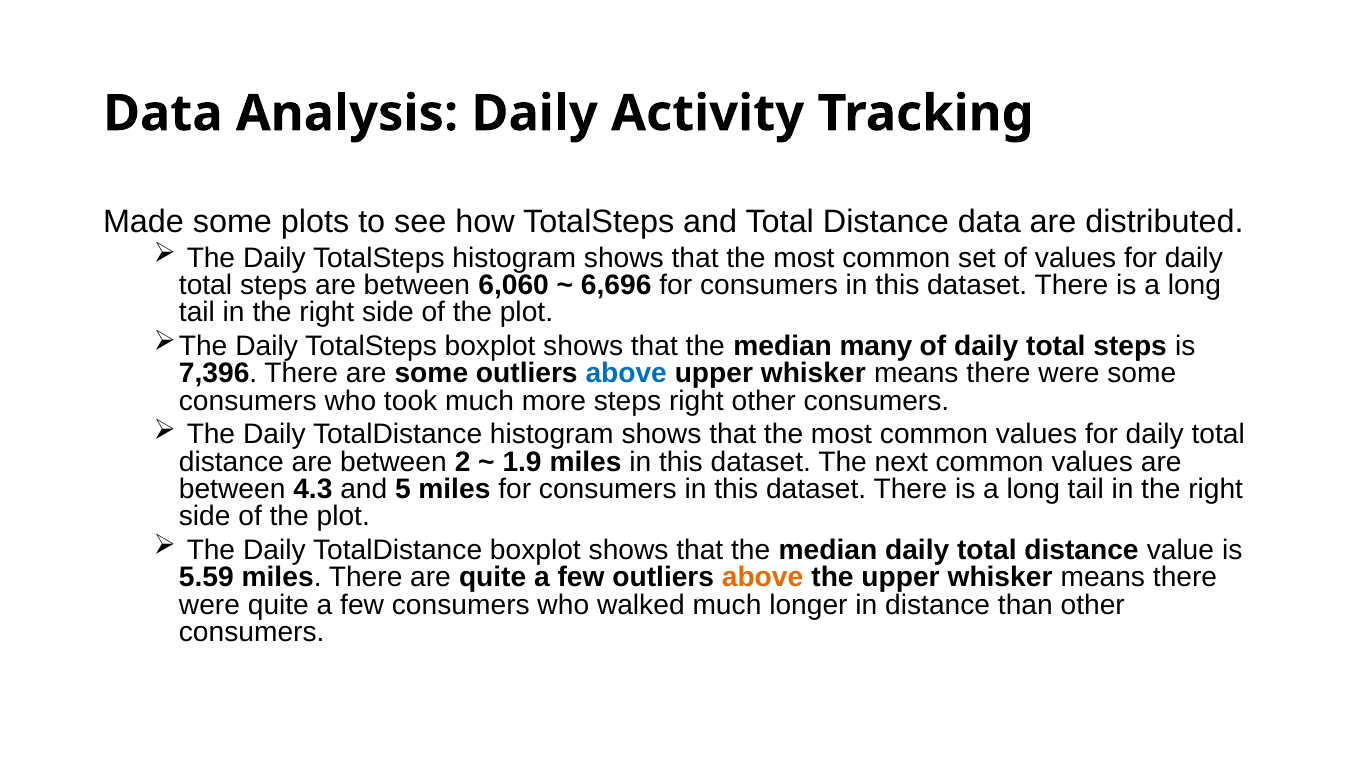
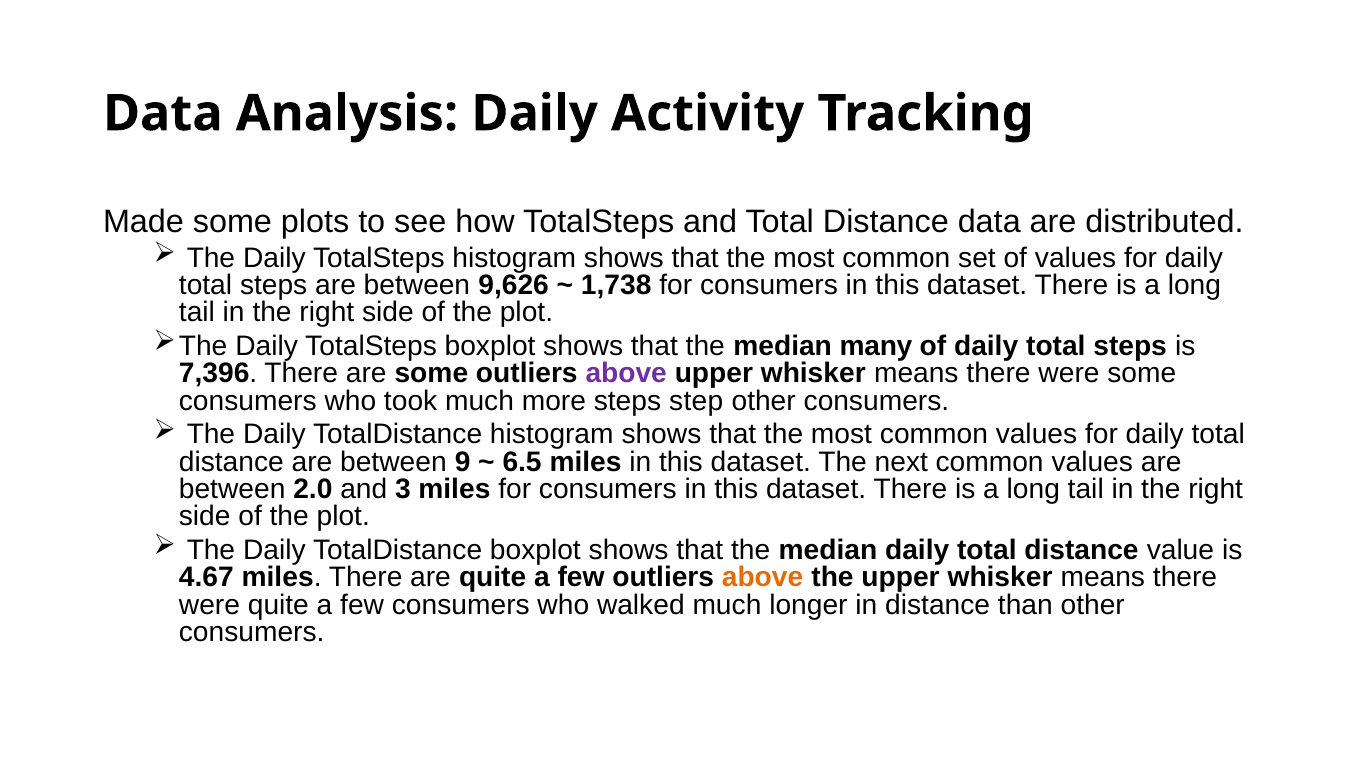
6,060: 6,060 -> 9,626 (514, 285)
6,696: 6,696 -> 1,738 (616, 285)
above colour: blue -> purple (626, 373)
steps right: right -> step (696, 401)
2: 2 -> 9 (463, 462)
1.9: 1.9 -> 6.5 (522, 462)
4.3: 4.3 -> 2.0 (313, 489)
5: 5 -> 3 (403, 489)
5.59: 5.59 -> 4.67 (206, 578)
